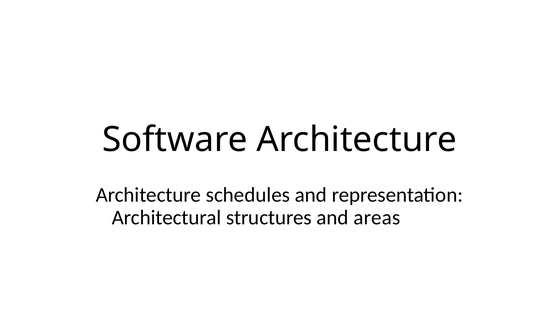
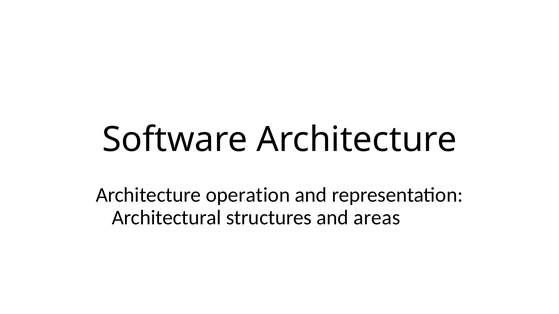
schedules: schedules -> operation (248, 195)
